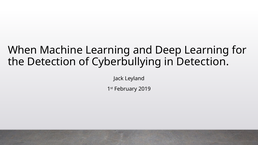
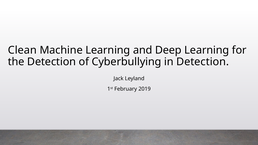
When: When -> Clean (22, 50)
